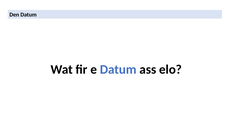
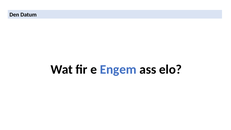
e Datum: Datum -> Engem (118, 69)
